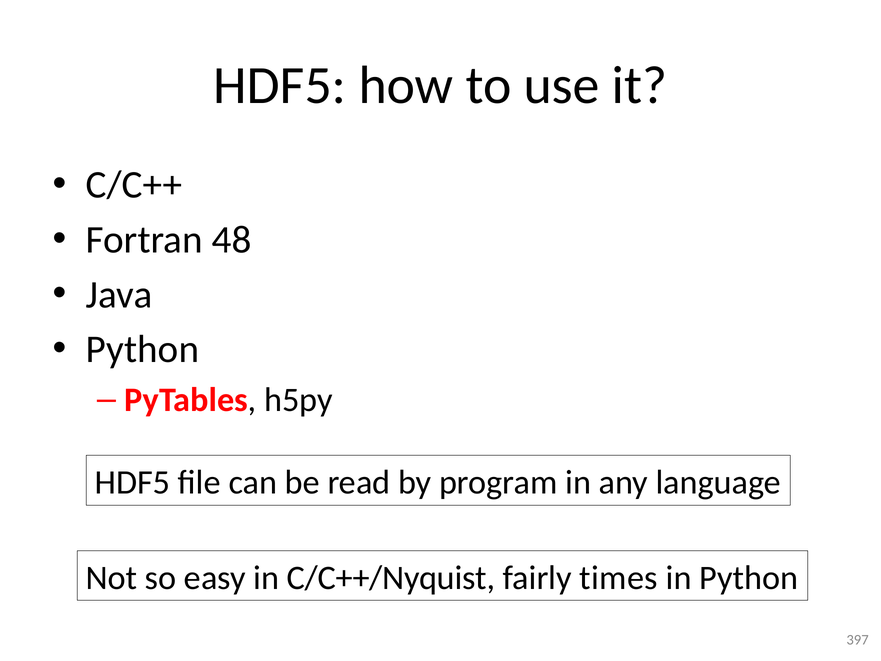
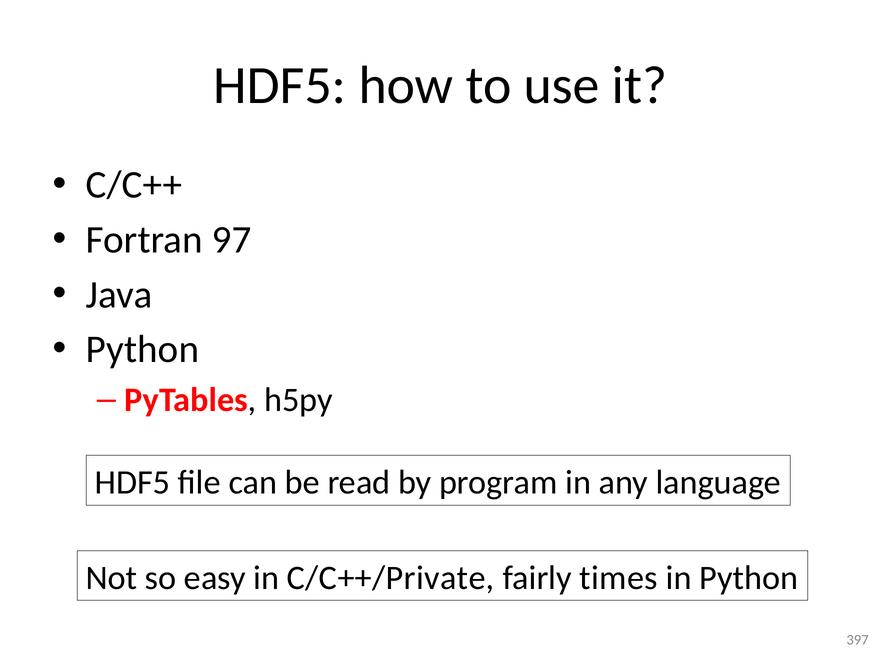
48: 48 -> 97 (232, 240)
C/C++/Nyquist: C/C++/Nyquist -> C/C++/Private (391, 578)
